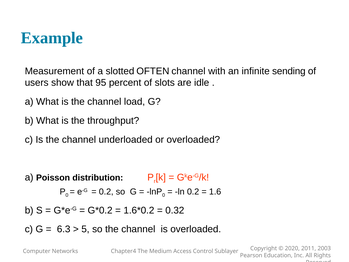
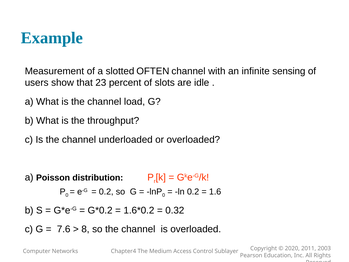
sending: sending -> sensing (289, 71)
95: 95 -> 23 (101, 83)
6.3: 6.3 -> 7.6 (64, 229)
5: 5 -> 8 (85, 229)
